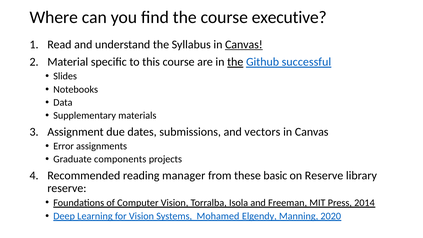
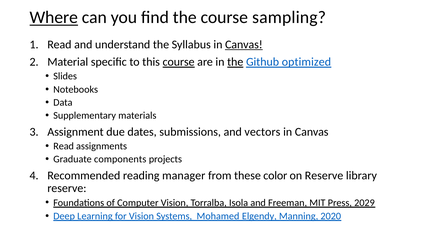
Where underline: none -> present (54, 17)
executive: executive -> sampling (289, 17)
course underline: none -> present (179, 62)
successful: successful -> optimized (306, 62)
Error: Error -> Read (64, 146)
basic: basic -> color (275, 175)
2014: 2014 -> 2029 (364, 203)
